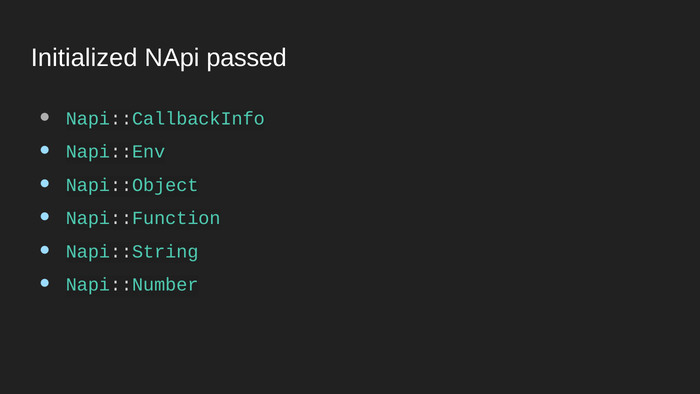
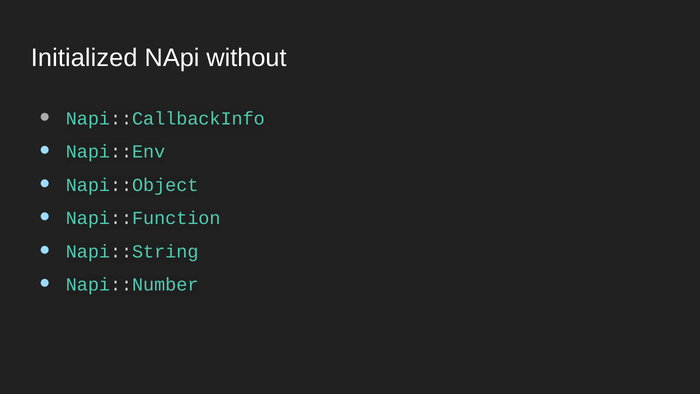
passed: passed -> without (247, 58)
